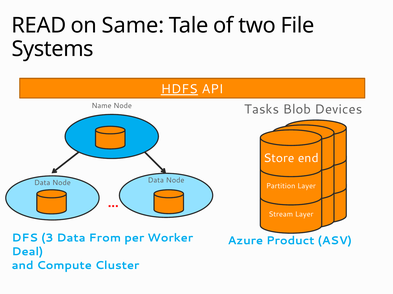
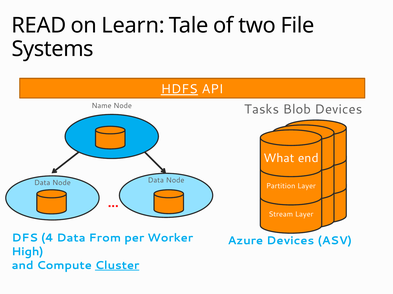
Same: Same -> Learn (133, 26)
Store: Store -> What (279, 158)
3: 3 -> 4 (47, 238)
Azure Product: Product -> Devices (290, 241)
Deal: Deal -> High (27, 252)
Cluster underline: none -> present (117, 266)
